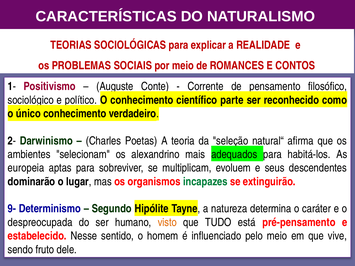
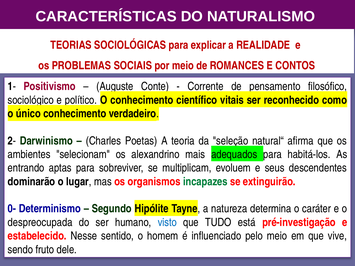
parte: parte -> vitais (232, 100)
europeia: europeia -> entrando (26, 168)
9-: 9- -> 0- (12, 209)
visto colour: orange -> blue (167, 223)
pré-pensamento: pré-pensamento -> pré-investigação (299, 223)
